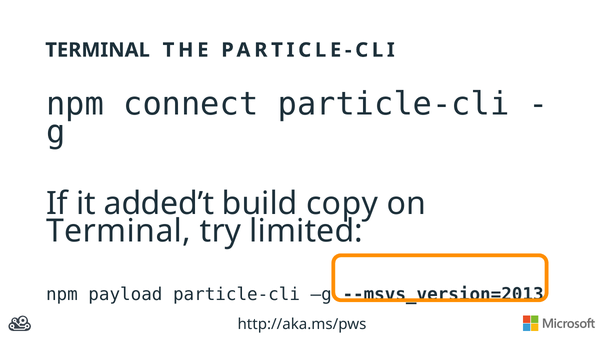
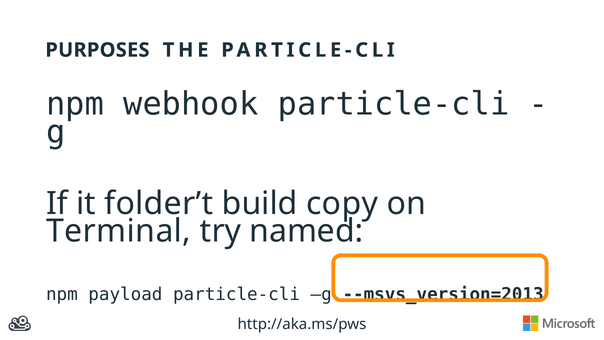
TERMINAL: TERMINAL -> PURPOSES (97, 50)
connect: connect -> webhook (191, 104)
added’t: added’t -> folder’t (159, 203)
limited: limited -> named (306, 231)
